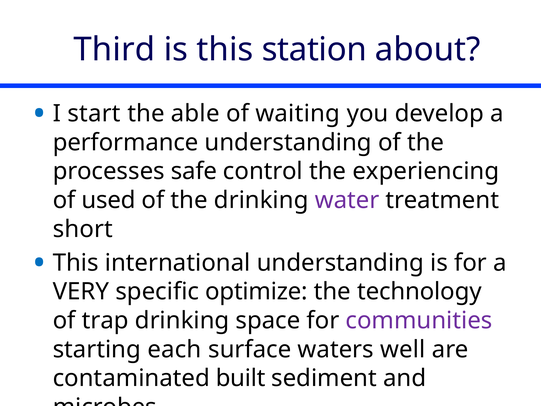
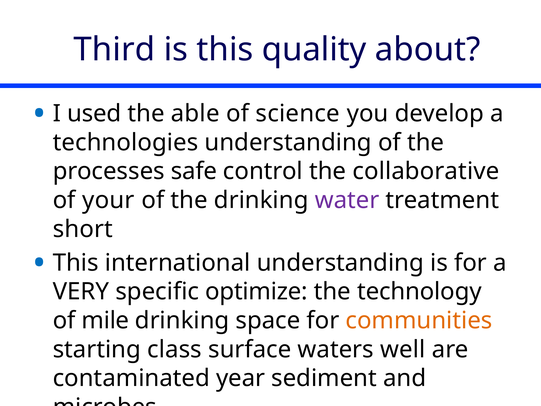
station: station -> quality (314, 50)
start: start -> used (94, 113)
waiting: waiting -> science (298, 113)
performance: performance -> technologies (126, 142)
experiencing: experiencing -> collaborative (426, 171)
used: used -> your (108, 200)
trap: trap -> mile (105, 320)
communities colour: purple -> orange (419, 320)
each: each -> class (175, 349)
built: built -> year (241, 378)
